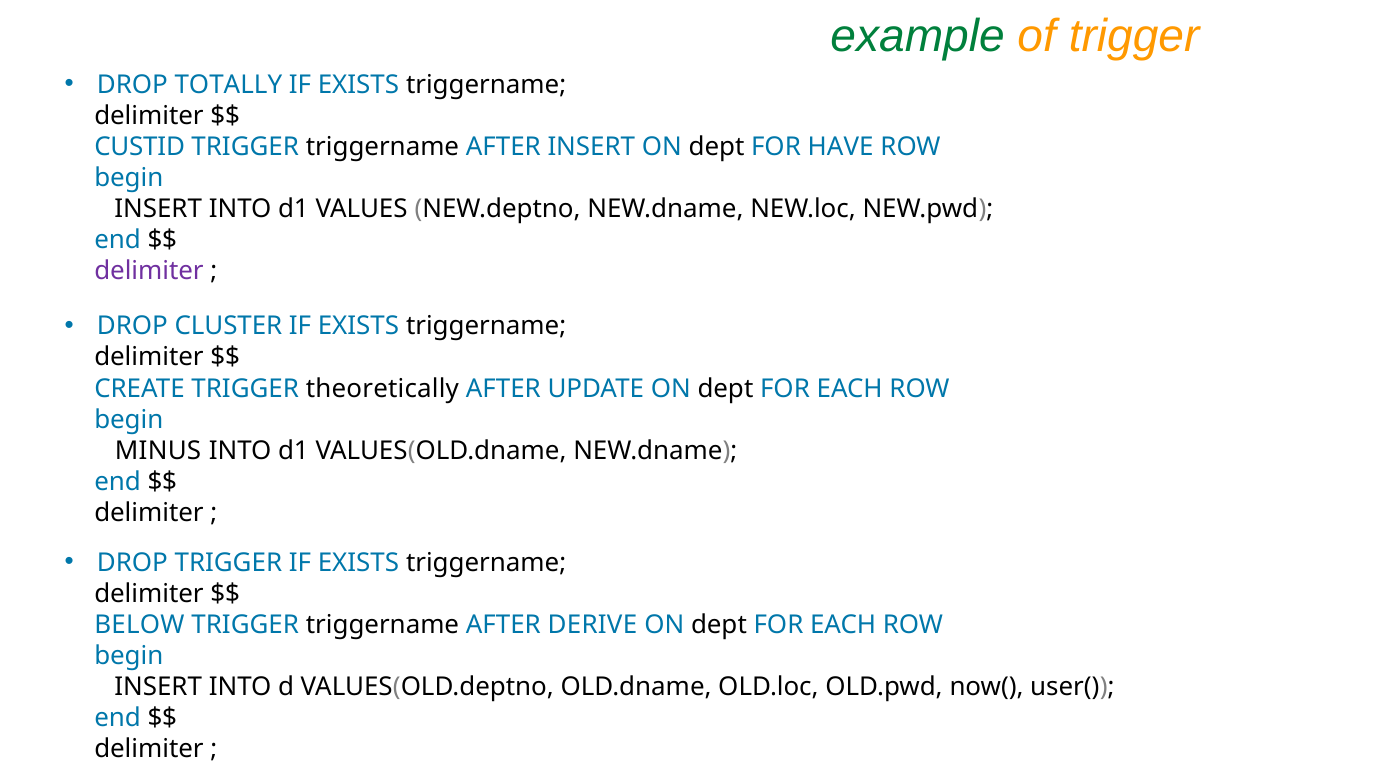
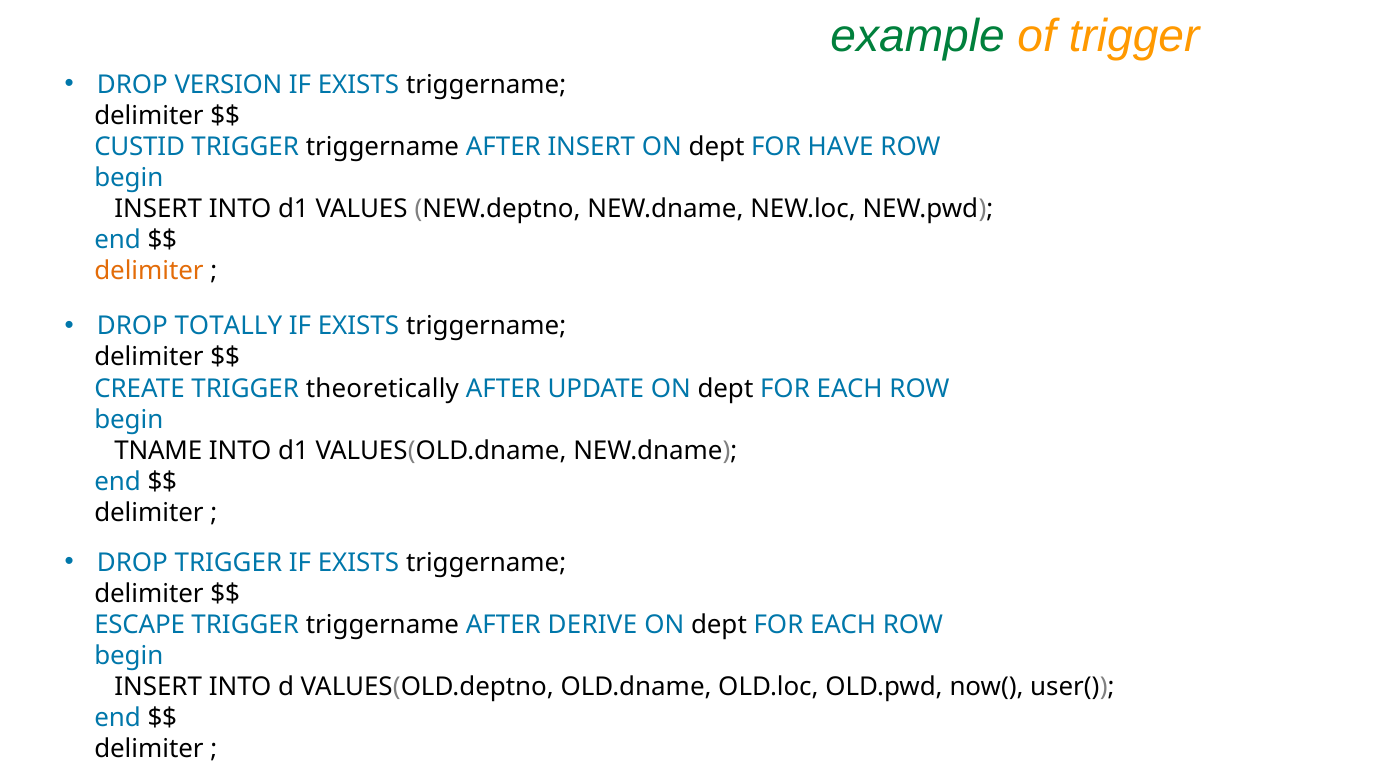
TOTALLY: TOTALLY -> VERSION (228, 85)
delimiter colour: purple -> orange (149, 271)
CLUSTER: CLUSTER -> TOTALLY (228, 326)
MINUS: MINUS -> TNAME (158, 451)
BELOW: BELOW -> ESCAPE (140, 625)
